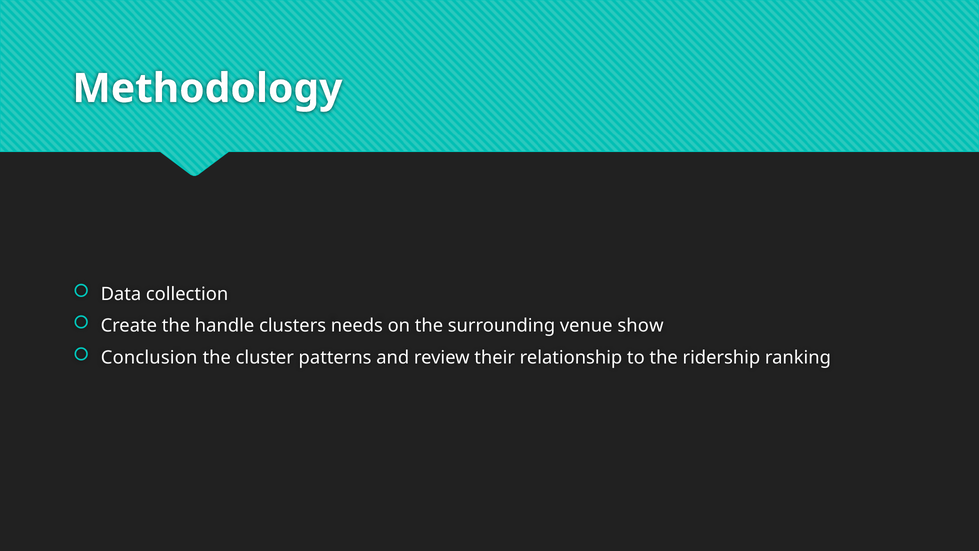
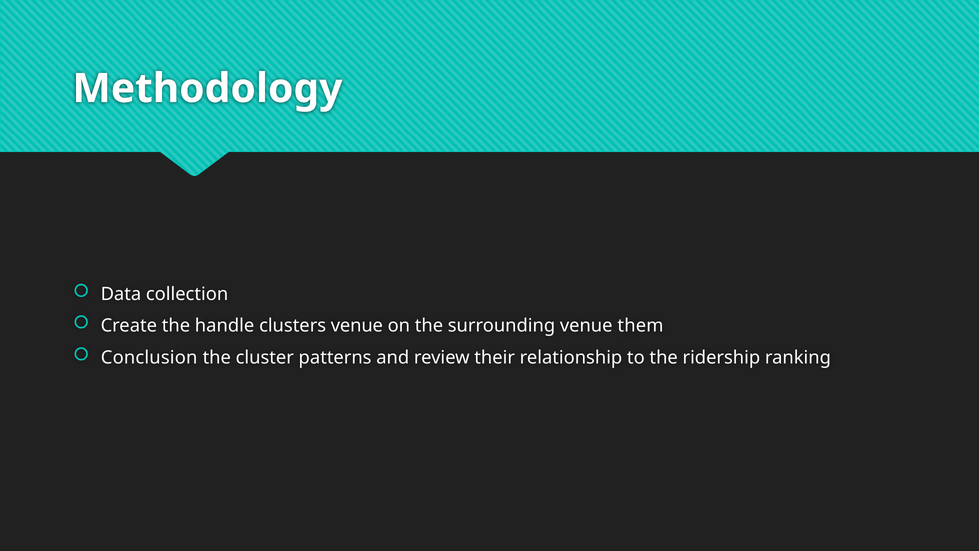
clusters needs: needs -> venue (357, 326)
show: show -> them (640, 326)
